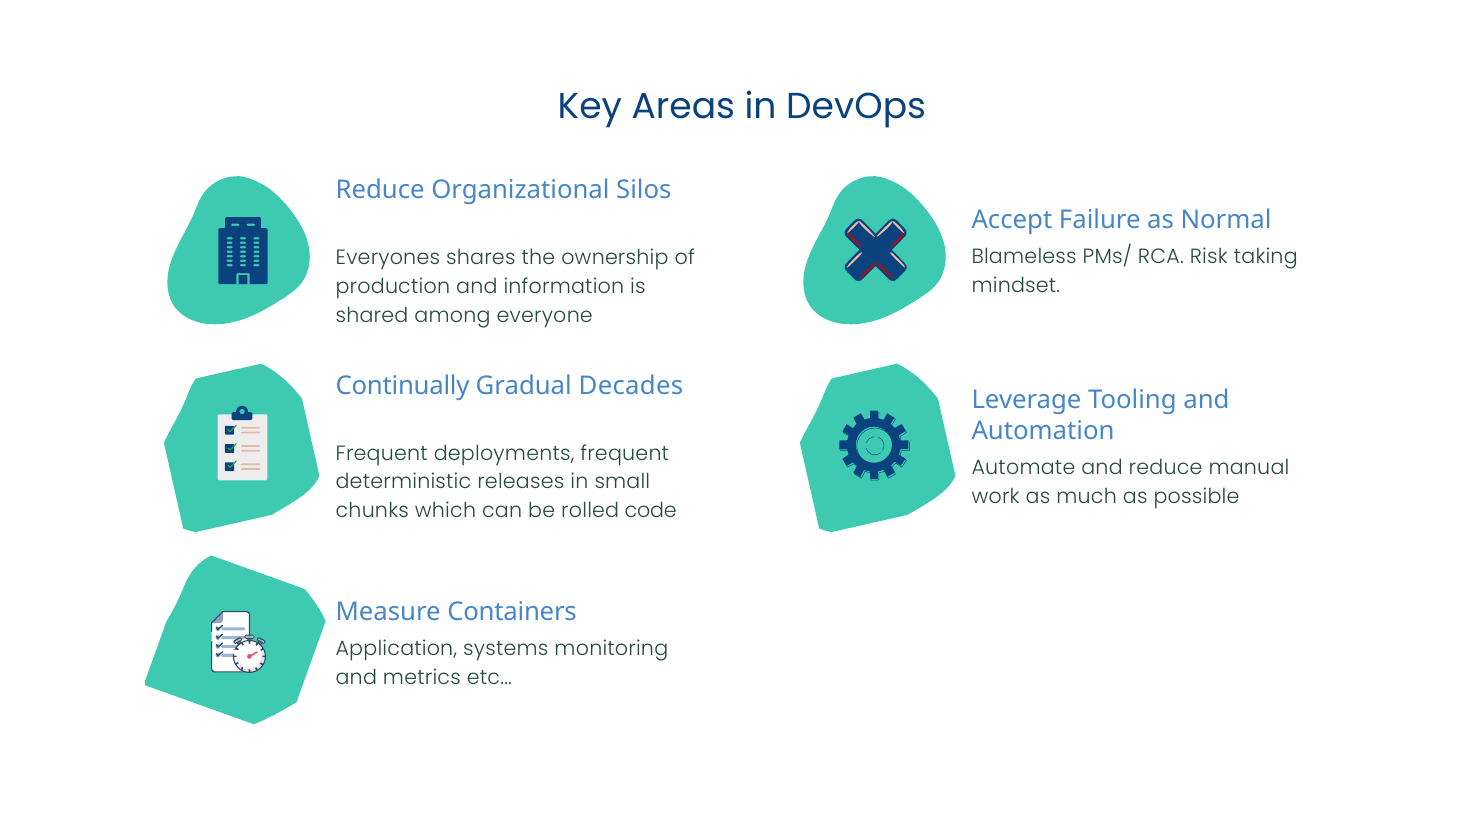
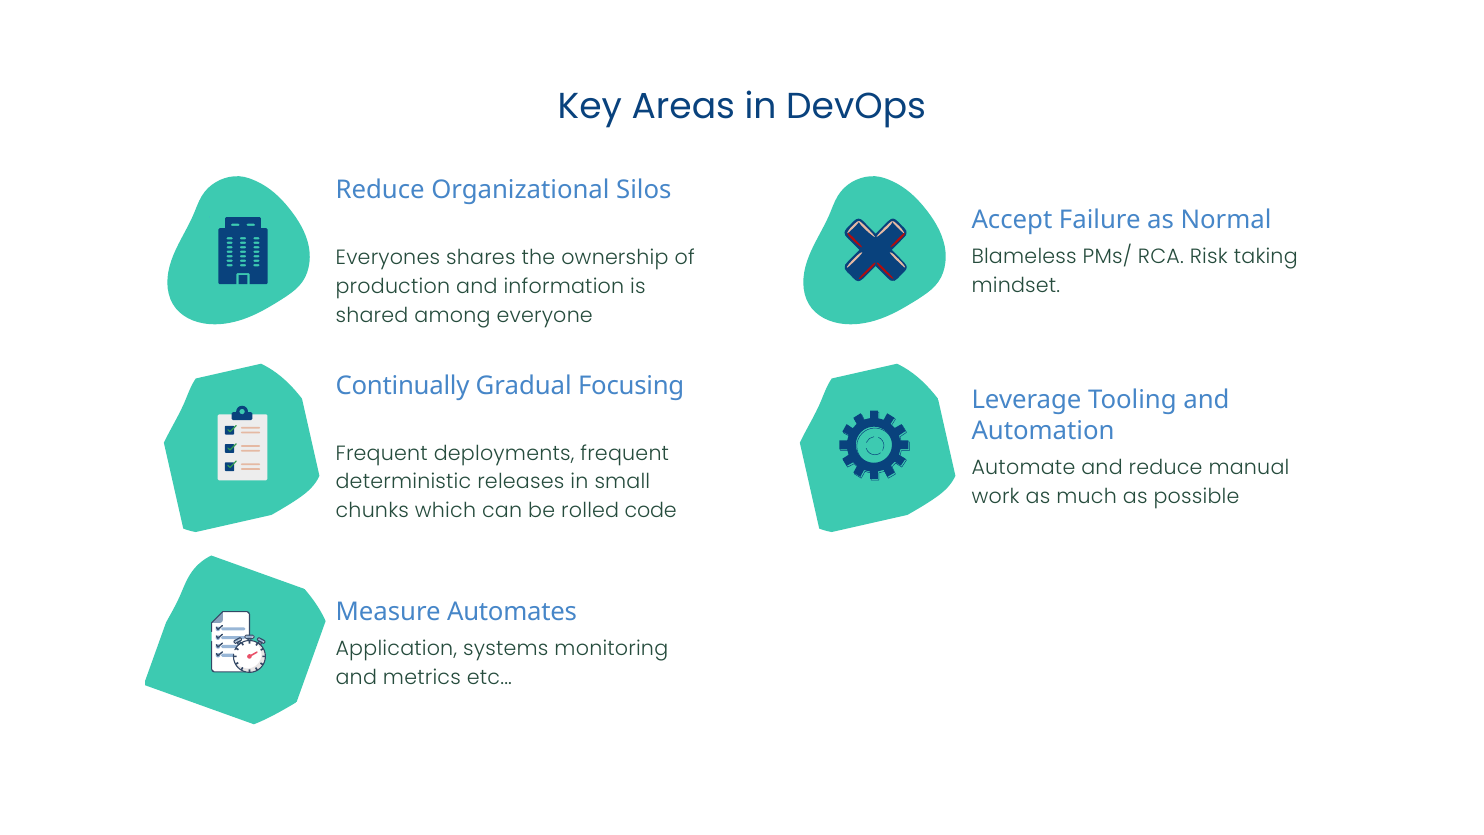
Decades: Decades -> Focusing (631, 385)
Containers: Containers -> Automates (512, 612)
